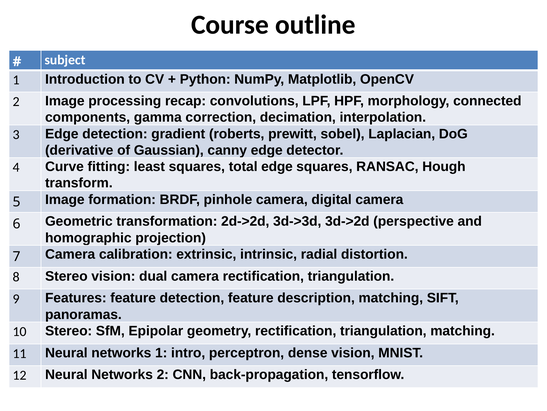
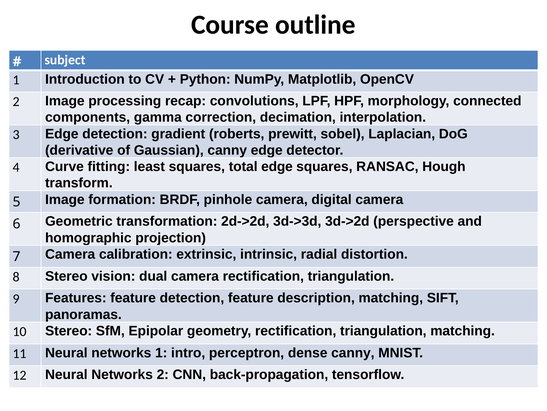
dense vision: vision -> canny (353, 352)
